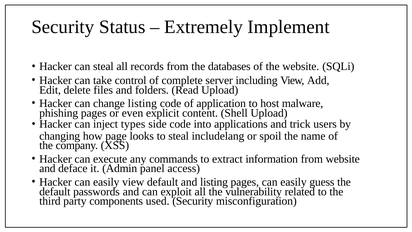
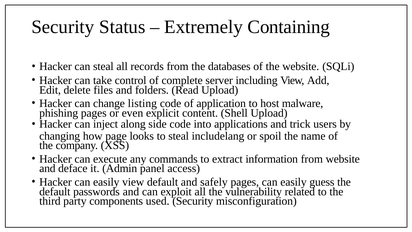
Implement: Implement -> Containing (289, 27)
types: types -> along (133, 124)
and listing: listing -> safely (214, 182)
